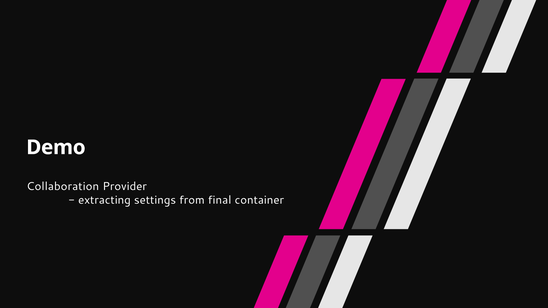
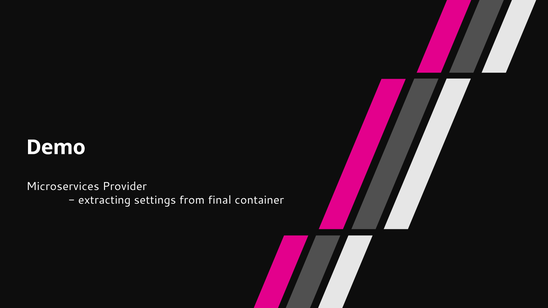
Collaboration: Collaboration -> Microservices (63, 186)
